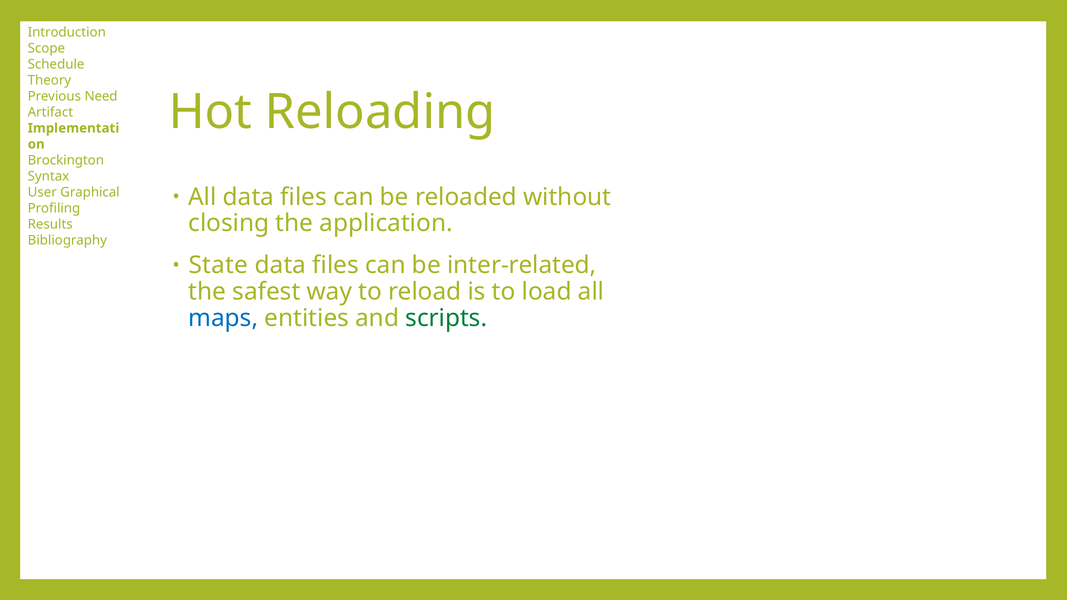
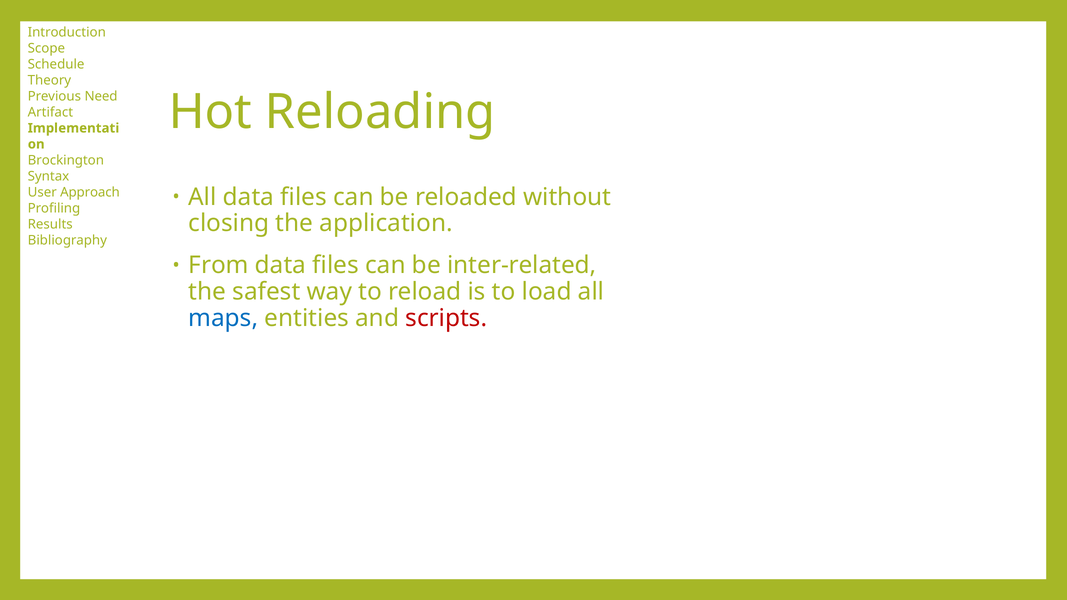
Graphical: Graphical -> Approach (90, 192)
State: State -> From (219, 265)
scripts colour: green -> red (446, 318)
